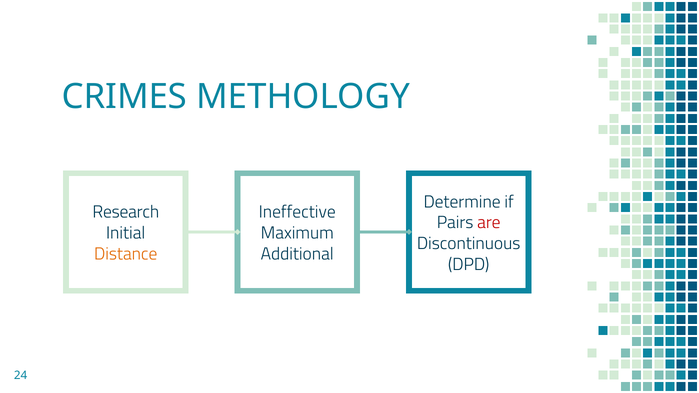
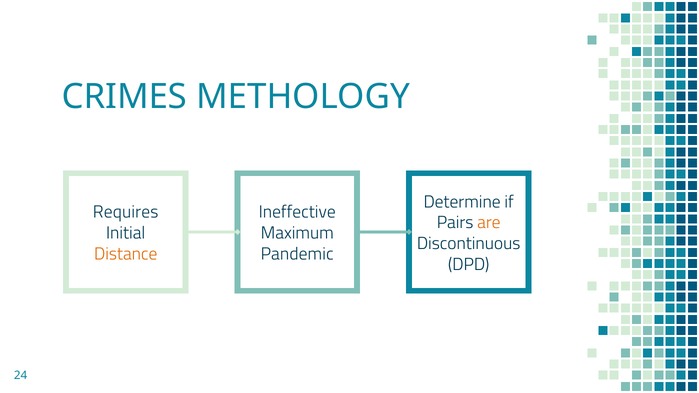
Research: Research -> Requires (126, 212)
are colour: red -> orange (489, 223)
Additional: Additional -> Pandemic (297, 254)
